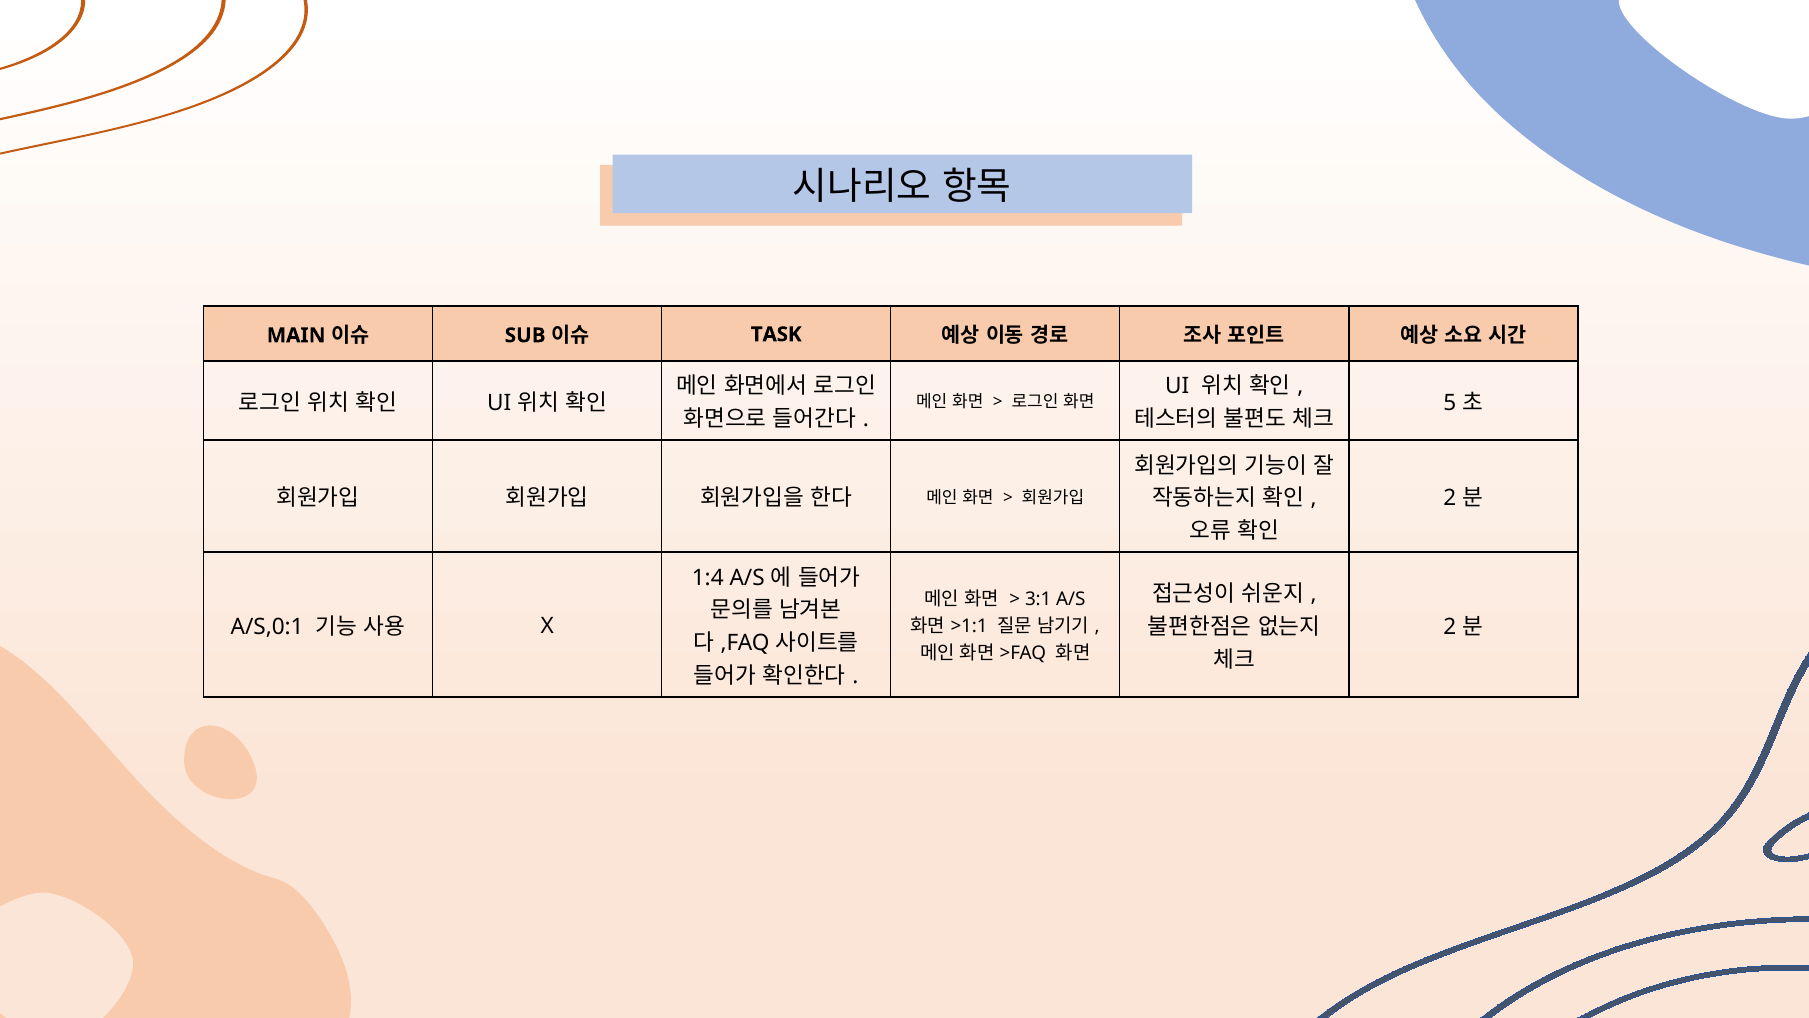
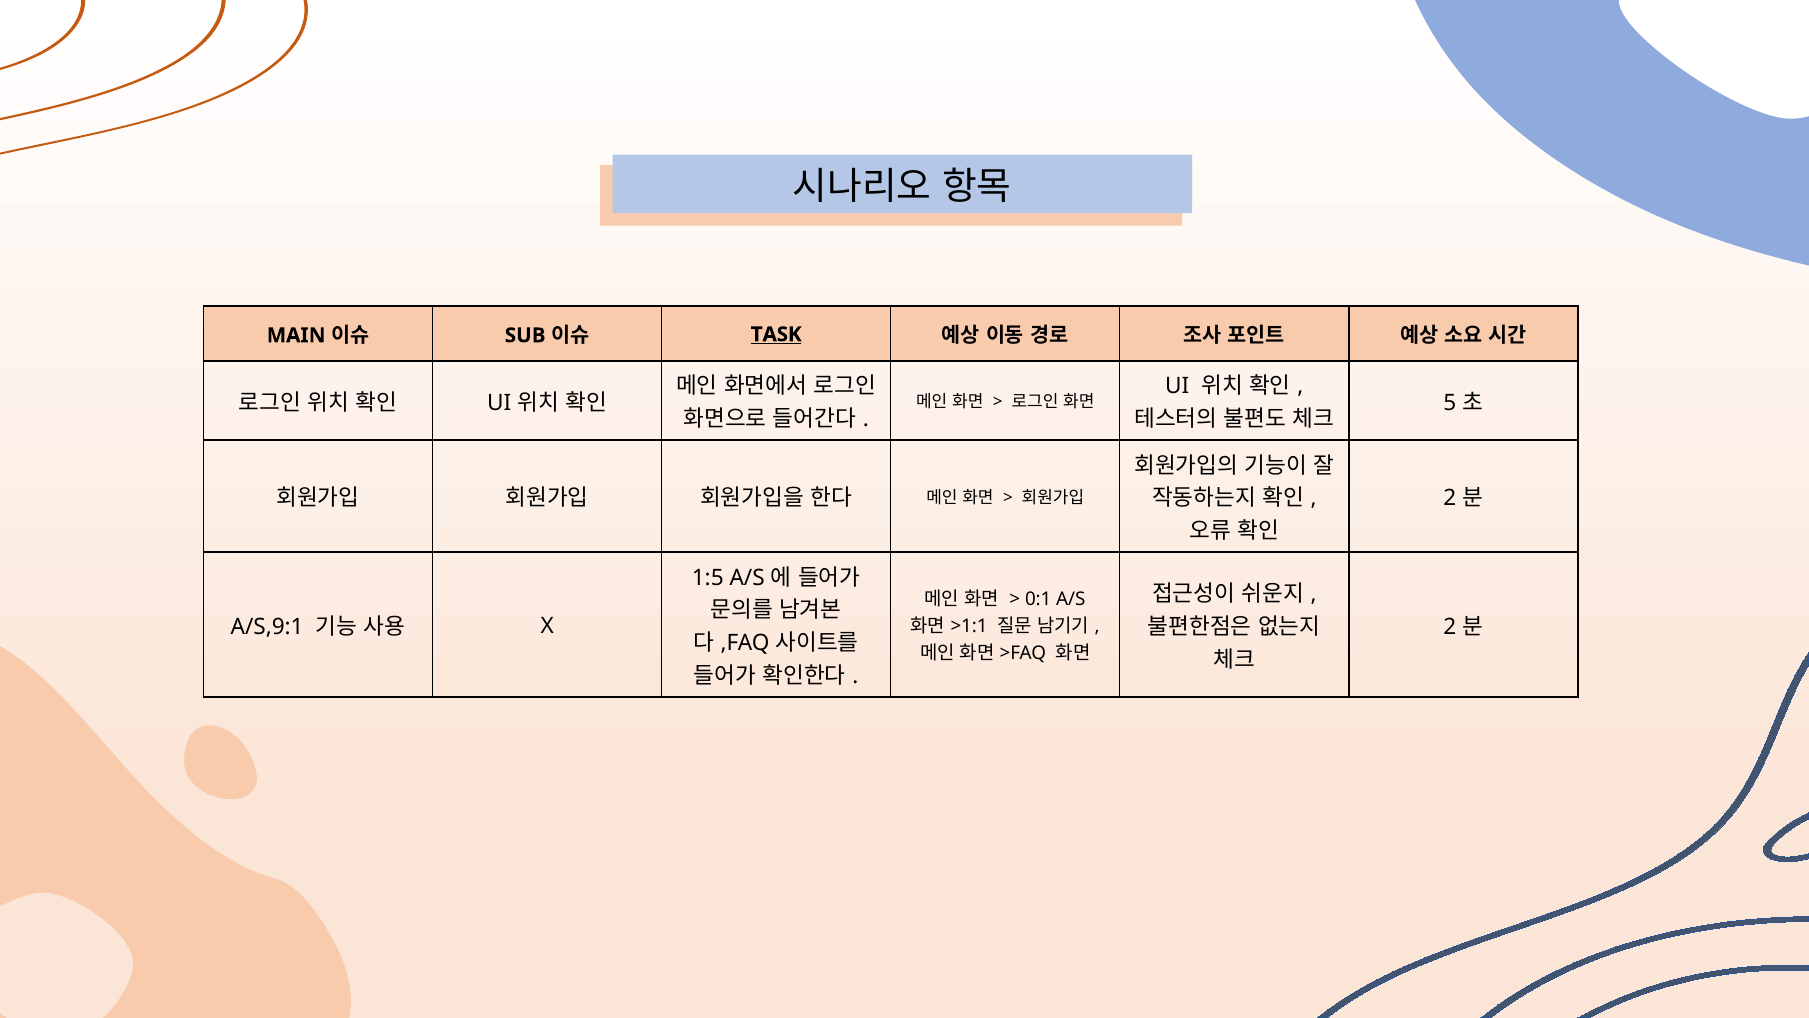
TASK underline: none -> present (776, 334)
1:4: 1:4 -> 1:5 (708, 577)
3:1: 3:1 -> 0:1 (1038, 599)
A/S,0:1: A/S,0:1 -> A/S,9:1 (267, 627)
